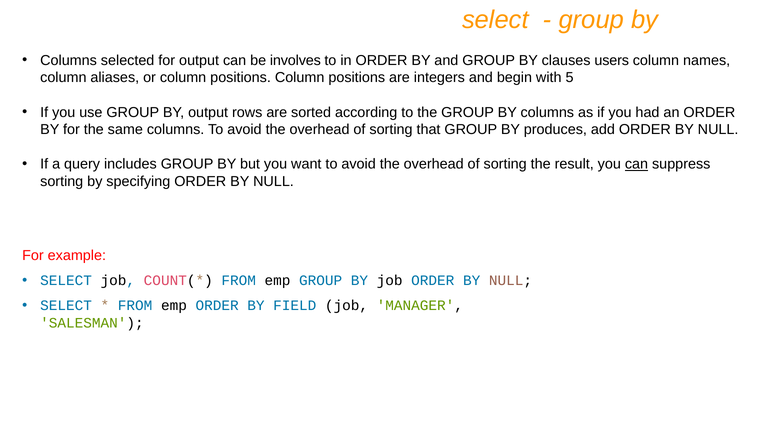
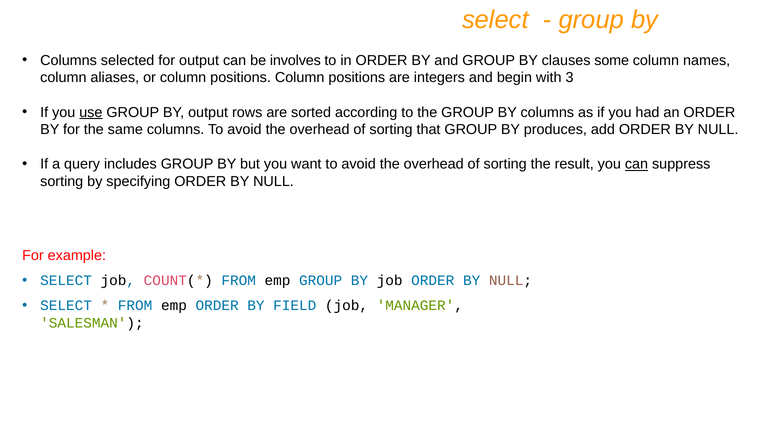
users: users -> some (612, 60)
5: 5 -> 3 (570, 78)
use underline: none -> present (91, 112)
